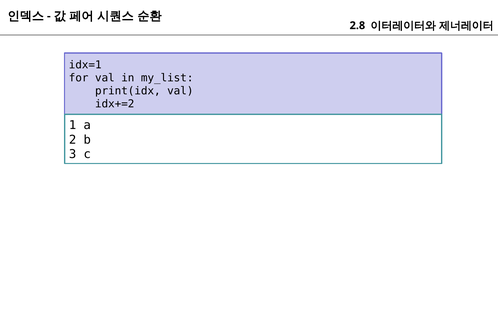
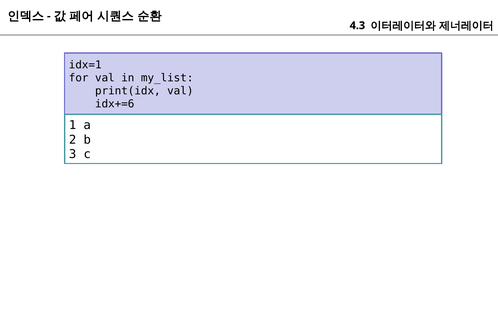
2.8: 2.8 -> 4.3 (357, 26)
idx+=2: idx+=2 -> idx+=6 (115, 104)
